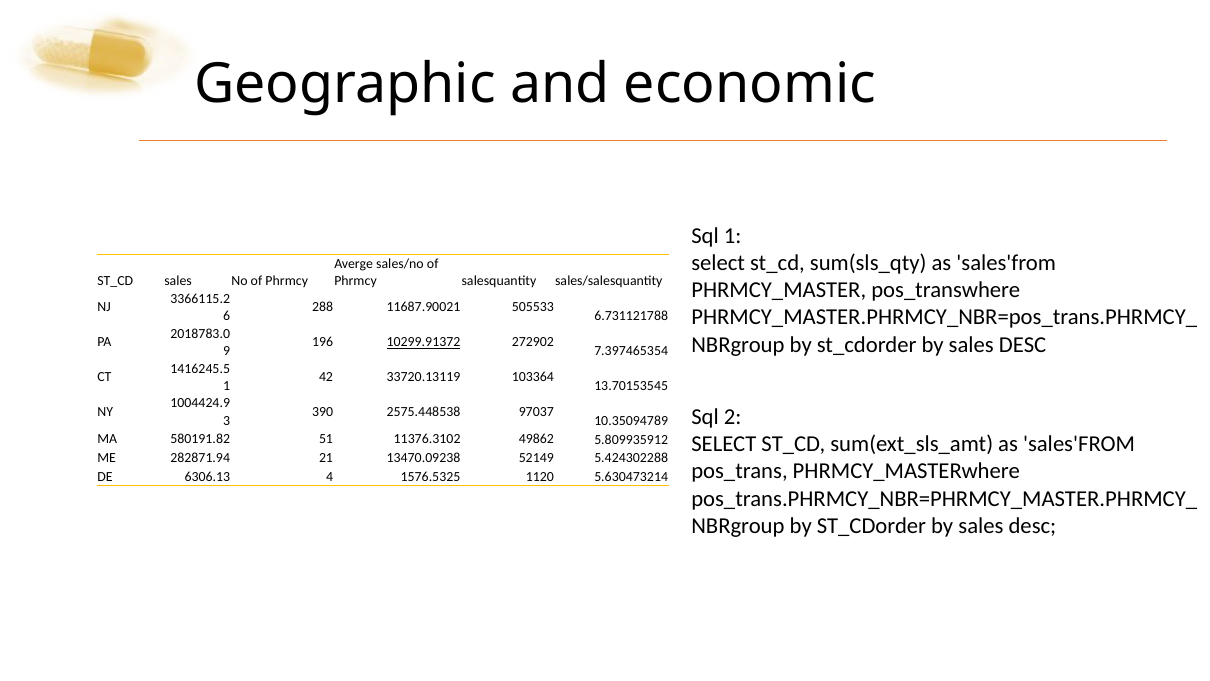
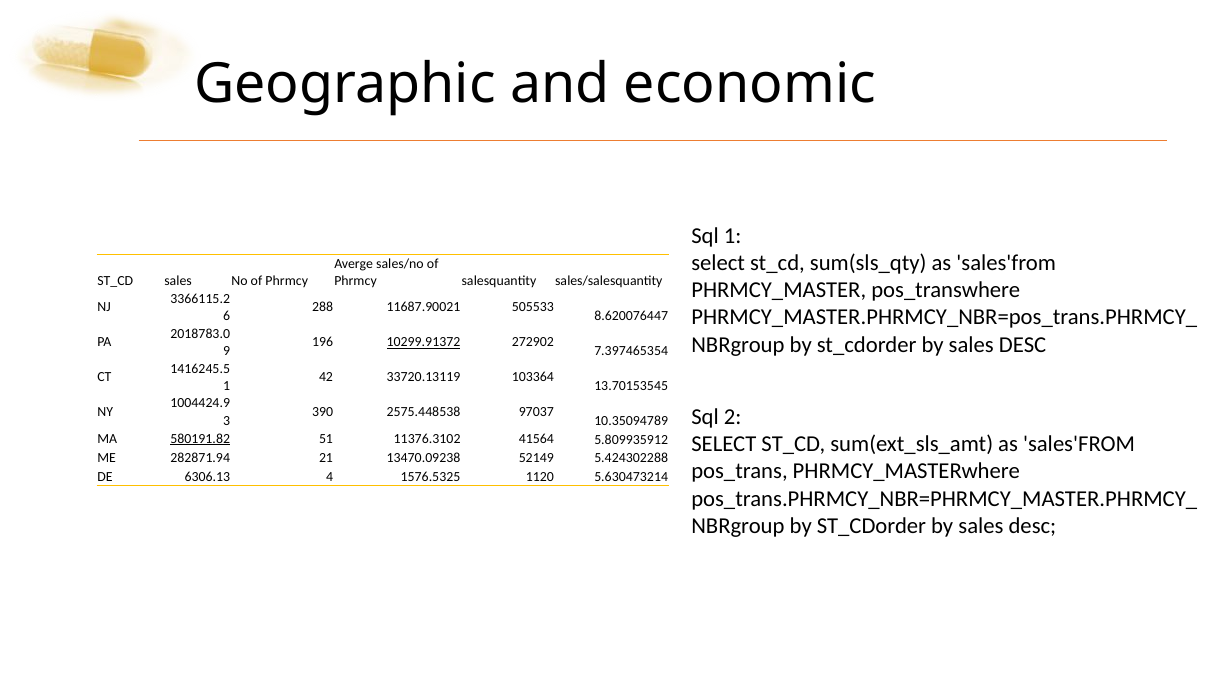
6.731121788: 6.731121788 -> 8.620076447 (631, 316)
580191.82 underline: none -> present (200, 439)
49862: 49862 -> 41564 (536, 439)
